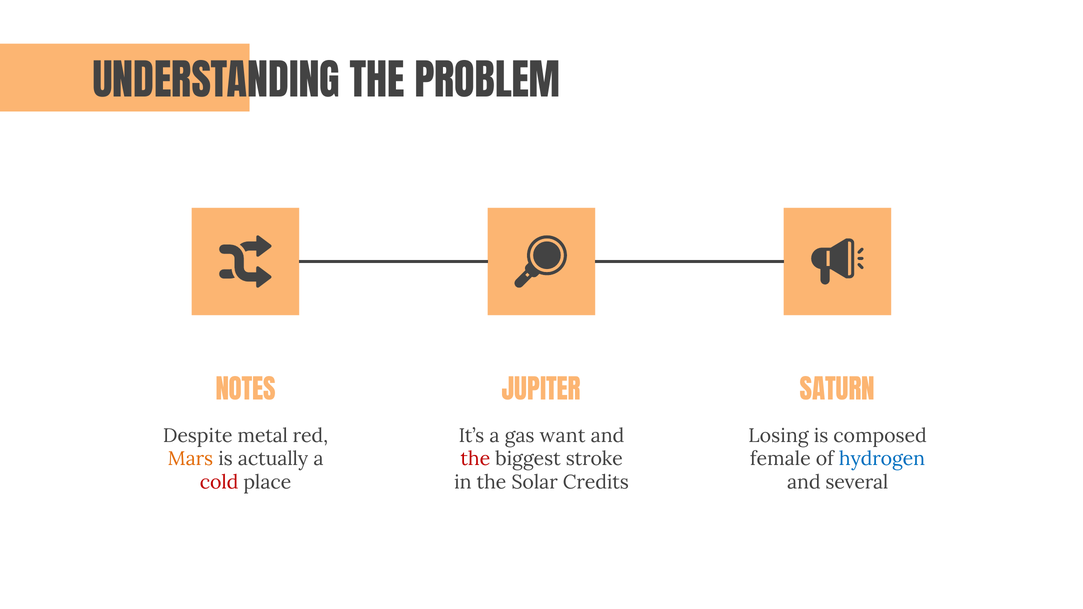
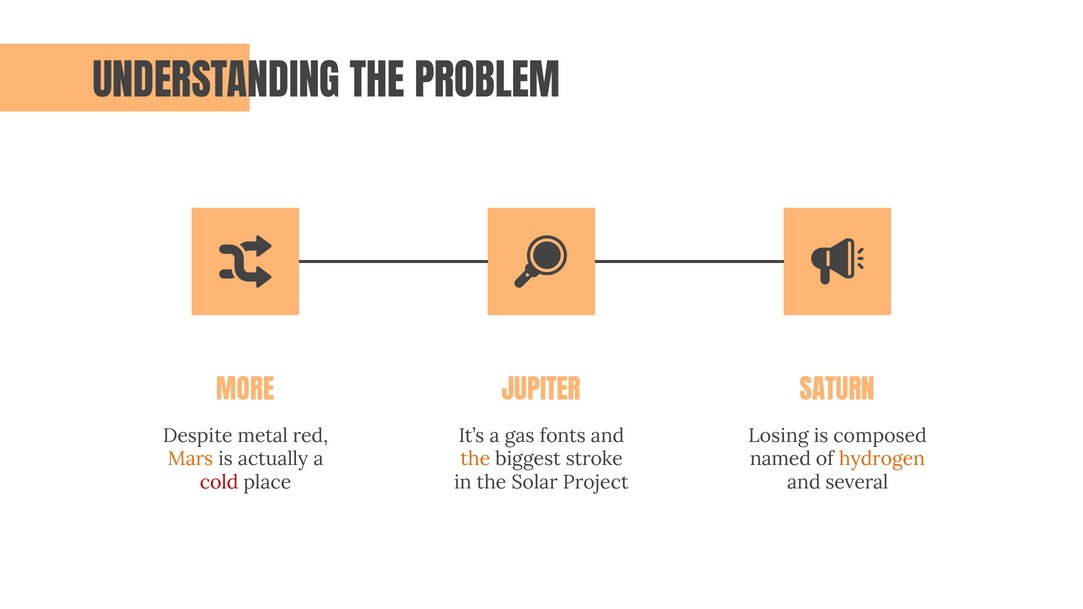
NOTES: NOTES -> MORE (245, 391)
want: want -> fonts (563, 436)
the colour: red -> orange (475, 459)
female: female -> named (780, 459)
hydrogen colour: blue -> orange (882, 459)
Credits: Credits -> Project (596, 483)
